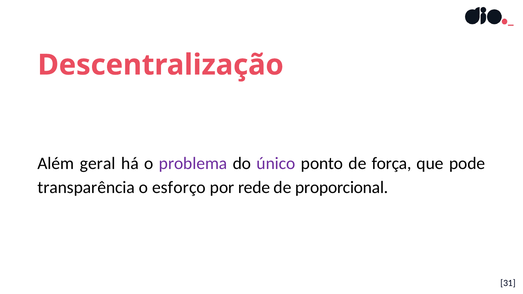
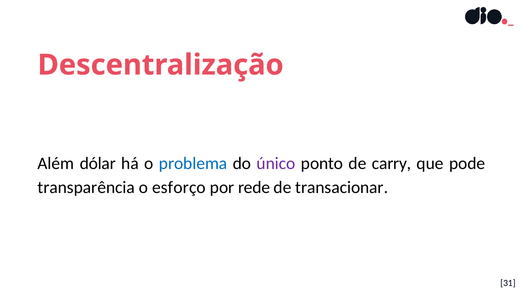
geral: geral -> dólar (98, 164)
problema colour: purple -> blue (193, 164)
força: força -> carry (392, 164)
proporcional: proporcional -> transacionar (342, 187)
